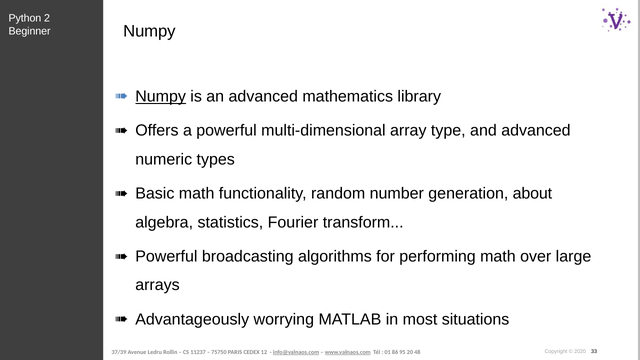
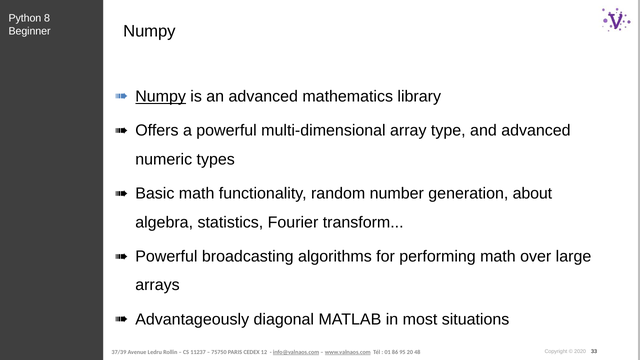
2: 2 -> 8 (47, 18)
worrying: worrying -> diagonal (284, 319)
